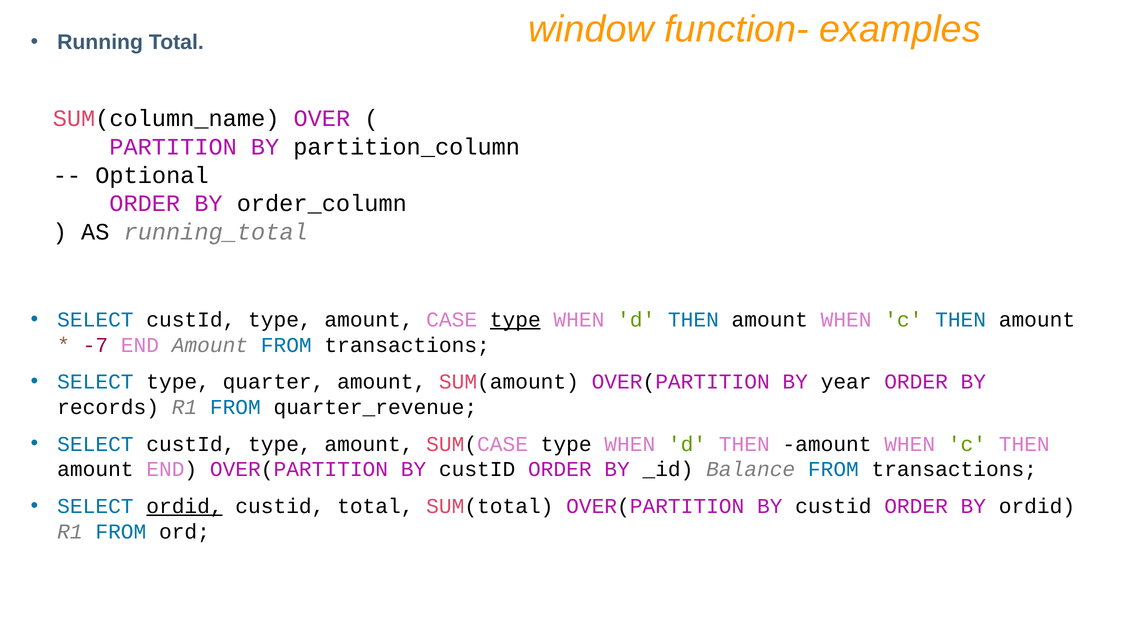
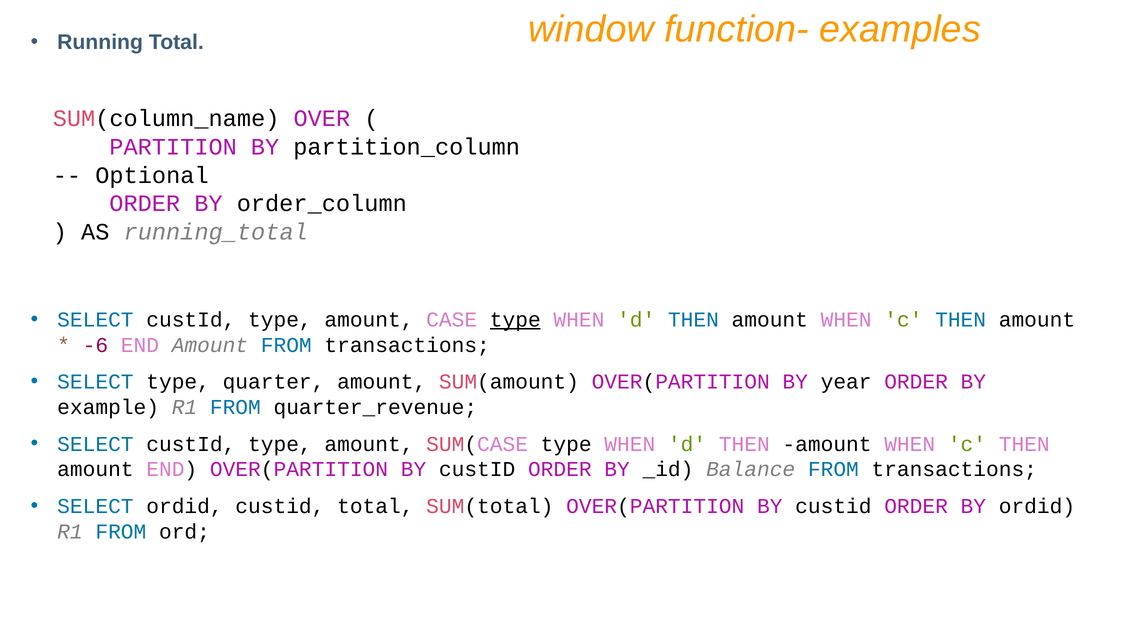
-7: -7 -> -6 (95, 345)
records: records -> example (108, 407)
ordid underline: present -> none (184, 506)
